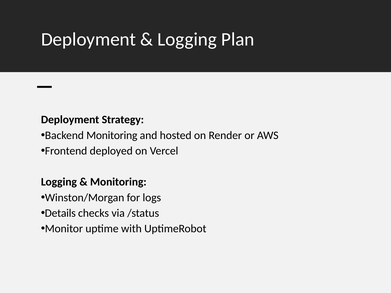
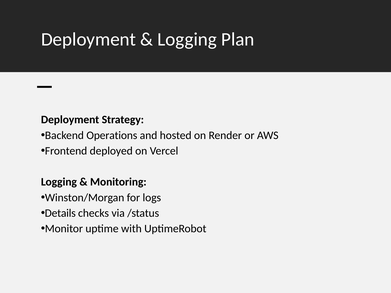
Backend Monitoring: Monitoring -> Operations (112, 135)
